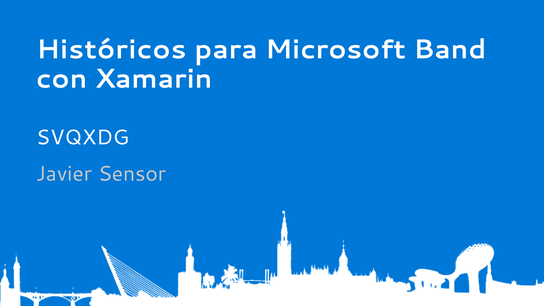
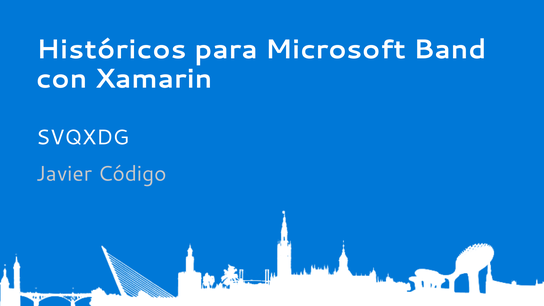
Sensor: Sensor -> Código (132, 174)
